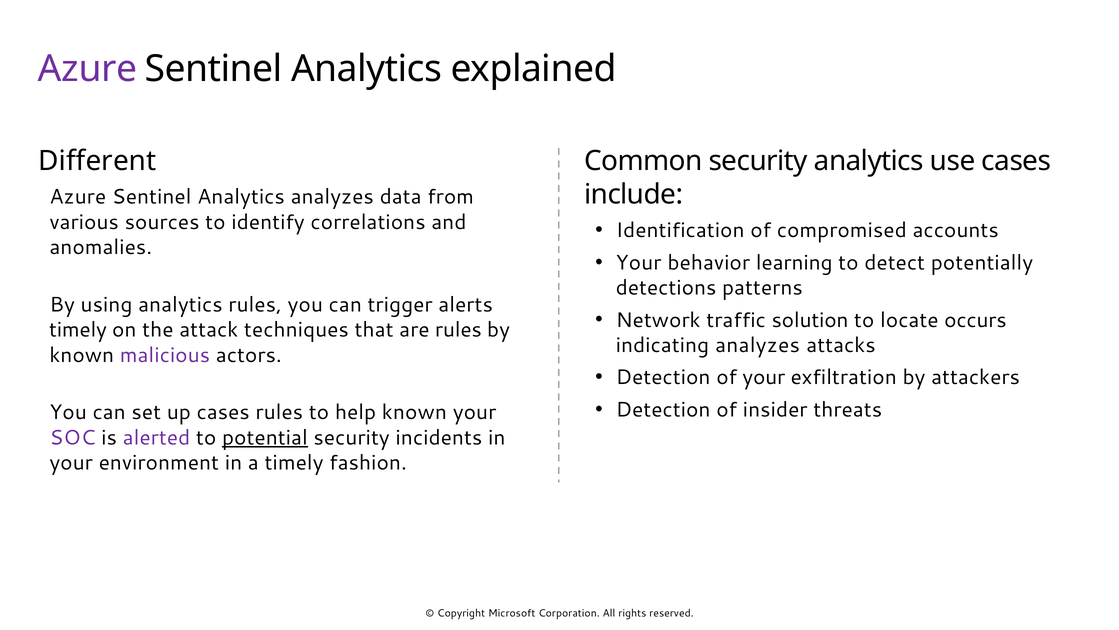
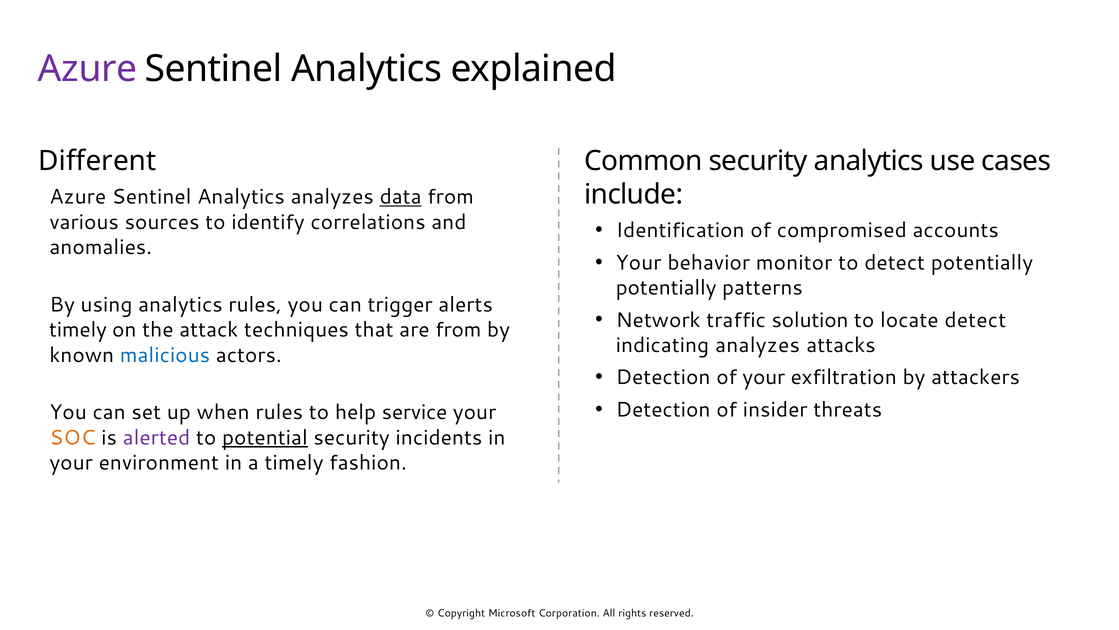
data underline: none -> present (401, 197)
learning: learning -> monitor (794, 262)
detections: detections -> potentially (666, 288)
locate occurs: occurs -> detect (975, 320)
are rules: rules -> from (458, 330)
malicious colour: purple -> blue (165, 355)
up cases: cases -> when (223, 412)
help known: known -> service (415, 412)
SOC colour: purple -> orange (72, 437)
